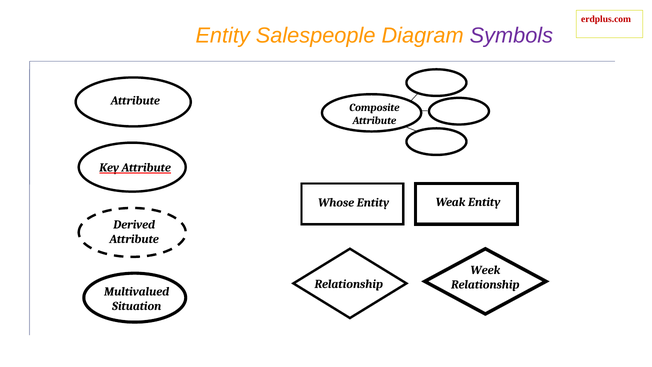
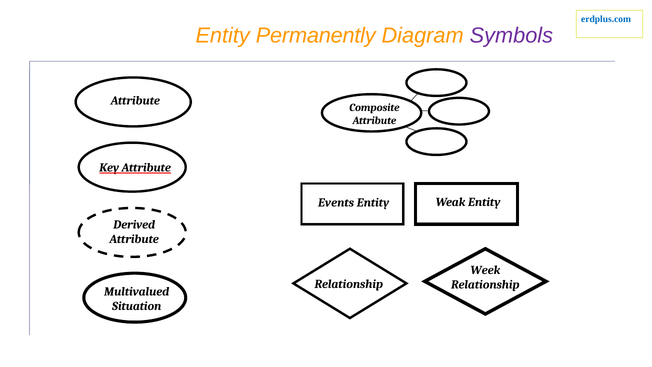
erdplus.com colour: red -> blue (606, 19)
Salespeople: Salespeople -> Permanently (316, 35)
Whose: Whose -> Events (336, 203)
